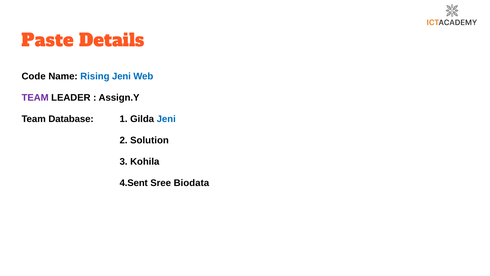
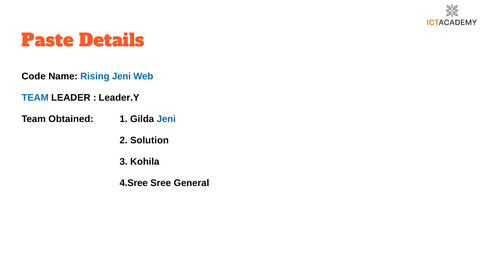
TEAM colour: purple -> blue (35, 98)
Assign.Y: Assign.Y -> Leader.Y (119, 98)
Database: Database -> Obtained (71, 119)
4.Sent: 4.Sent -> 4.Sree (134, 183)
Biodata: Biodata -> General (191, 183)
